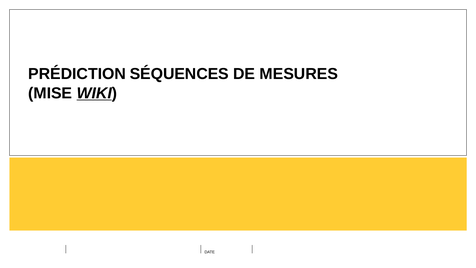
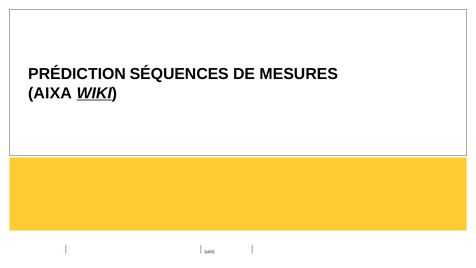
MISE: MISE -> AIXA (50, 93)
